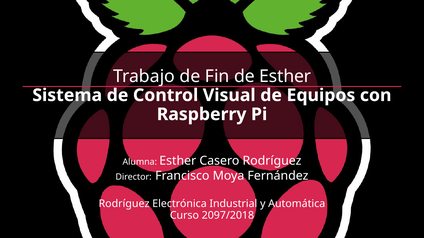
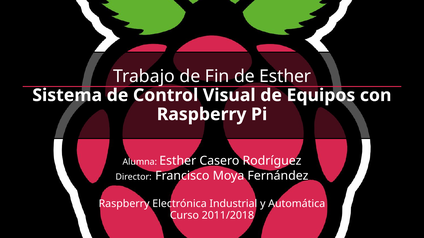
Rodríguez: Rodríguez -> Raspberry (124, 204)
2097/2018: 2097/2018 -> 2011/2018 (228, 216)
